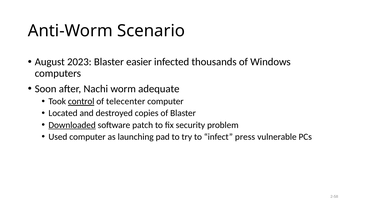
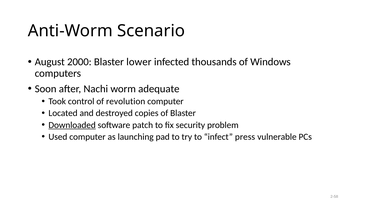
2023: 2023 -> 2000 (79, 62)
easier: easier -> lower (139, 62)
control underline: present -> none (81, 101)
telecenter: telecenter -> revolution (126, 101)
